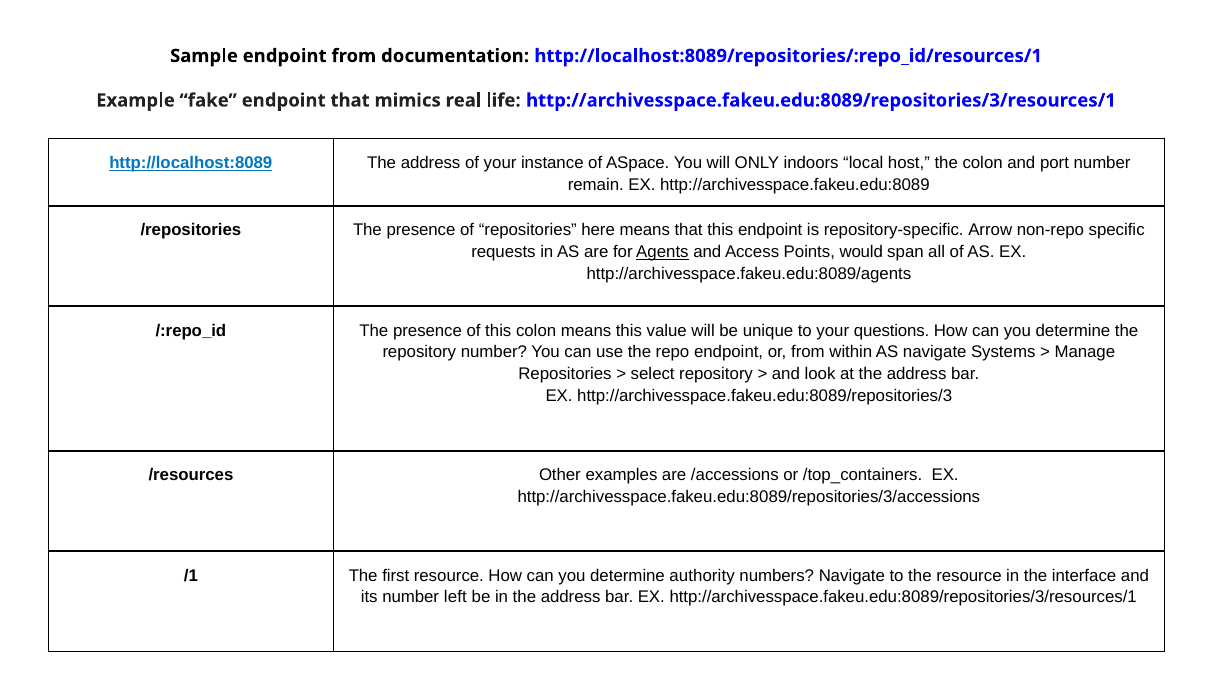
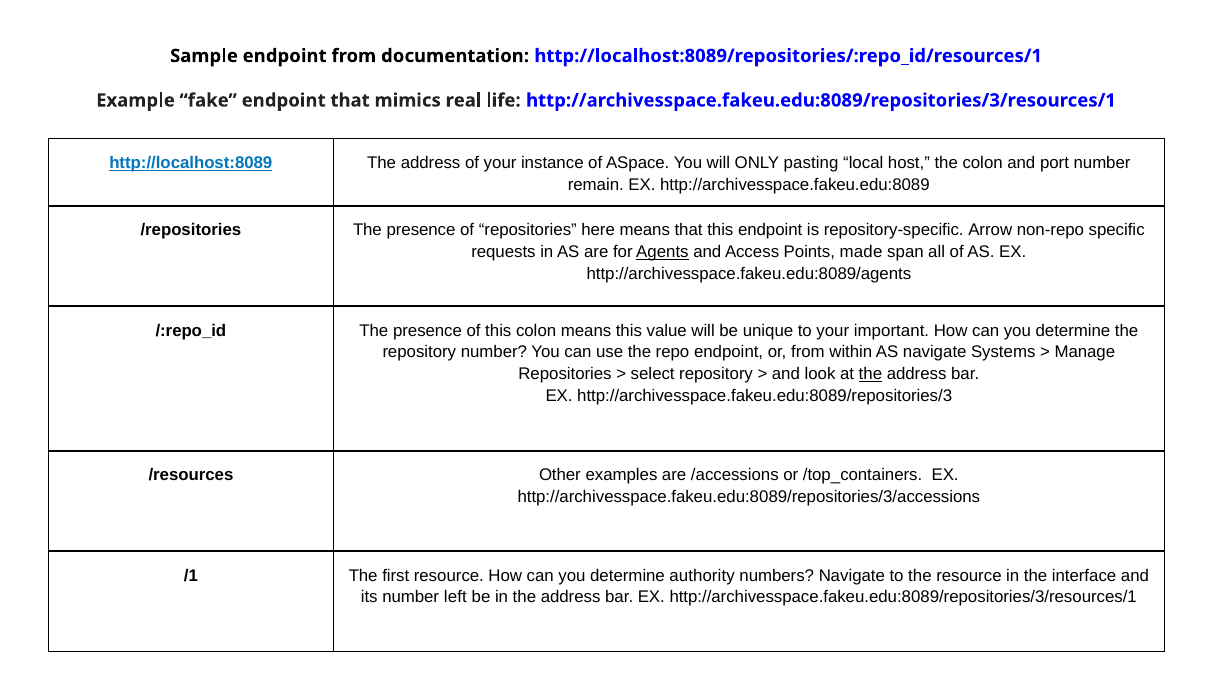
indoors: indoors -> pasting (811, 163)
would: would -> made (861, 252)
questions: questions -> important (891, 331)
the underline: none -> present (870, 374)
